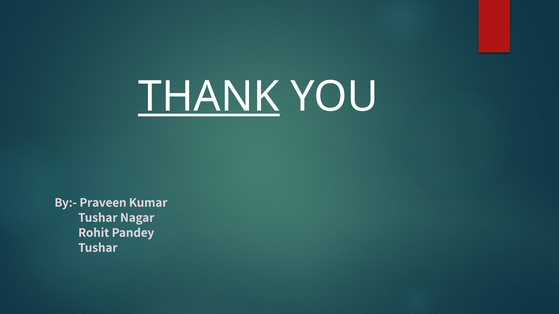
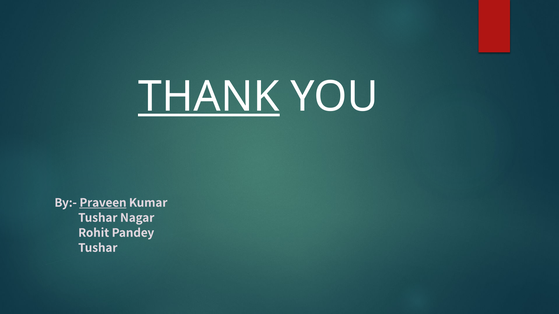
Praveen underline: none -> present (103, 203)
